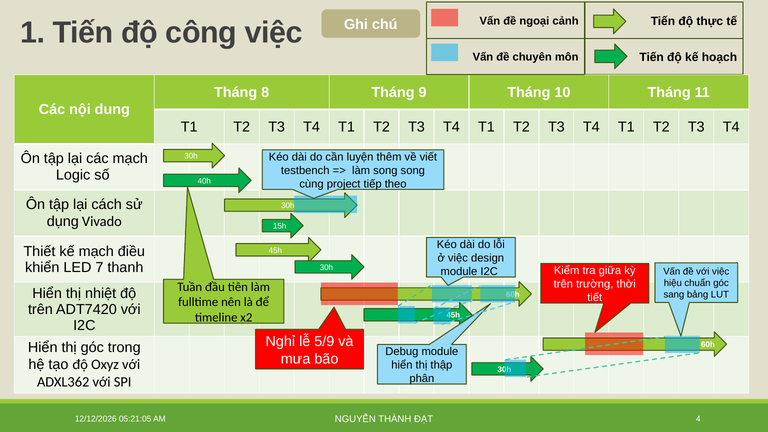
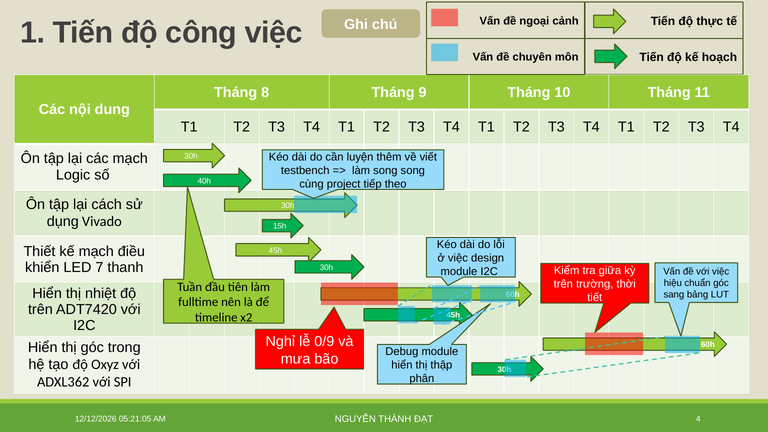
5/9: 5/9 -> 0/9 (324, 342)
